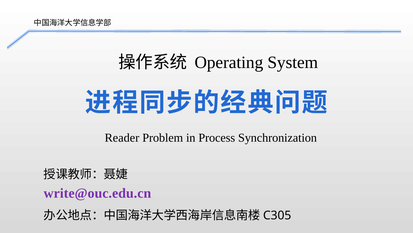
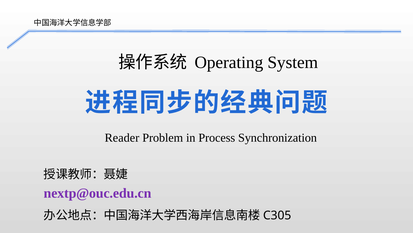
write@ouc.edu.cn: write@ouc.edu.cn -> nextp@ouc.edu.cn (98, 193)
